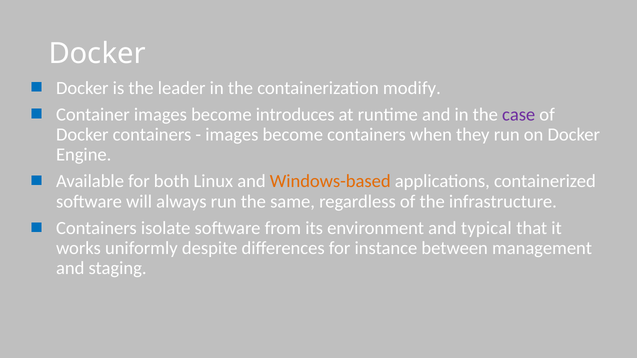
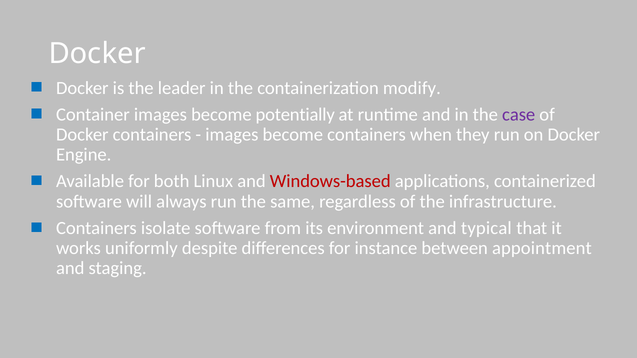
introduces: introduces -> potentially (295, 115)
Windows-based colour: orange -> red (330, 182)
management: management -> appointment (542, 248)
